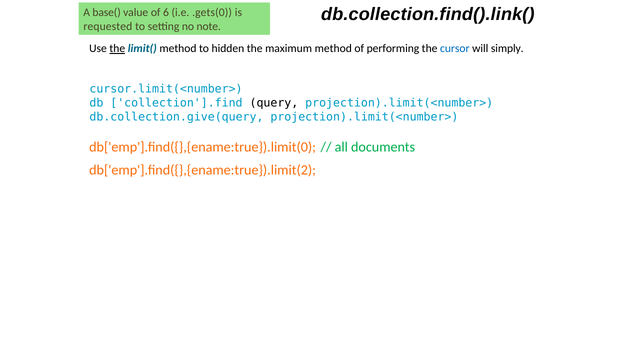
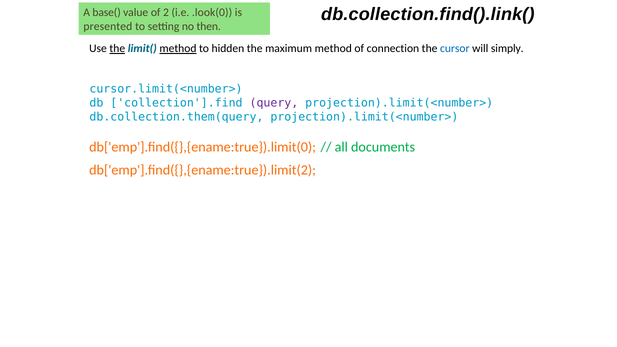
6: 6 -> 2 (166, 13)
.gets(0: .gets(0 -> .look(0 (212, 13)
requested: requested -> presented (108, 26)
note: note -> then (209, 26)
method underline: none -> present (178, 49)
performing: performing -> connection (393, 49)
query colour: black -> purple (274, 103)
db.collection.give(query: db.collection.give(query -> db.collection.them(query (176, 117)
